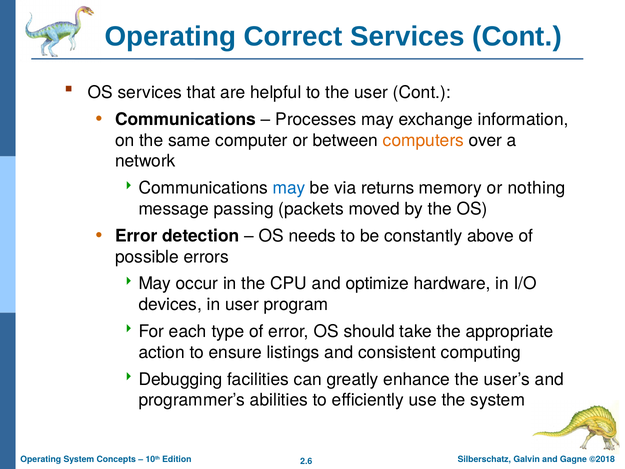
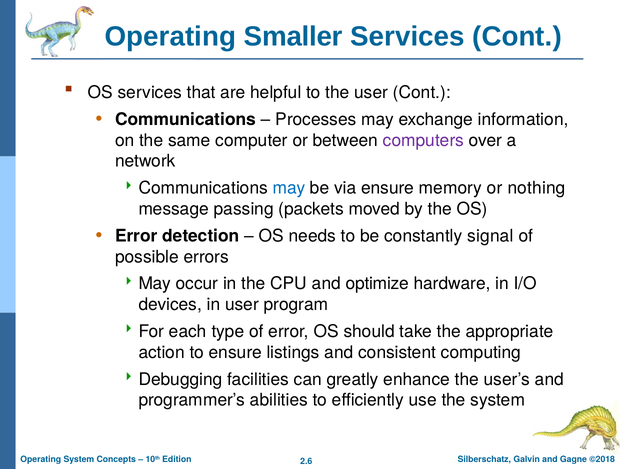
Correct: Correct -> Smaller (293, 37)
computers colour: orange -> purple (423, 140)
via returns: returns -> ensure (388, 188)
above: above -> signal (490, 236)
